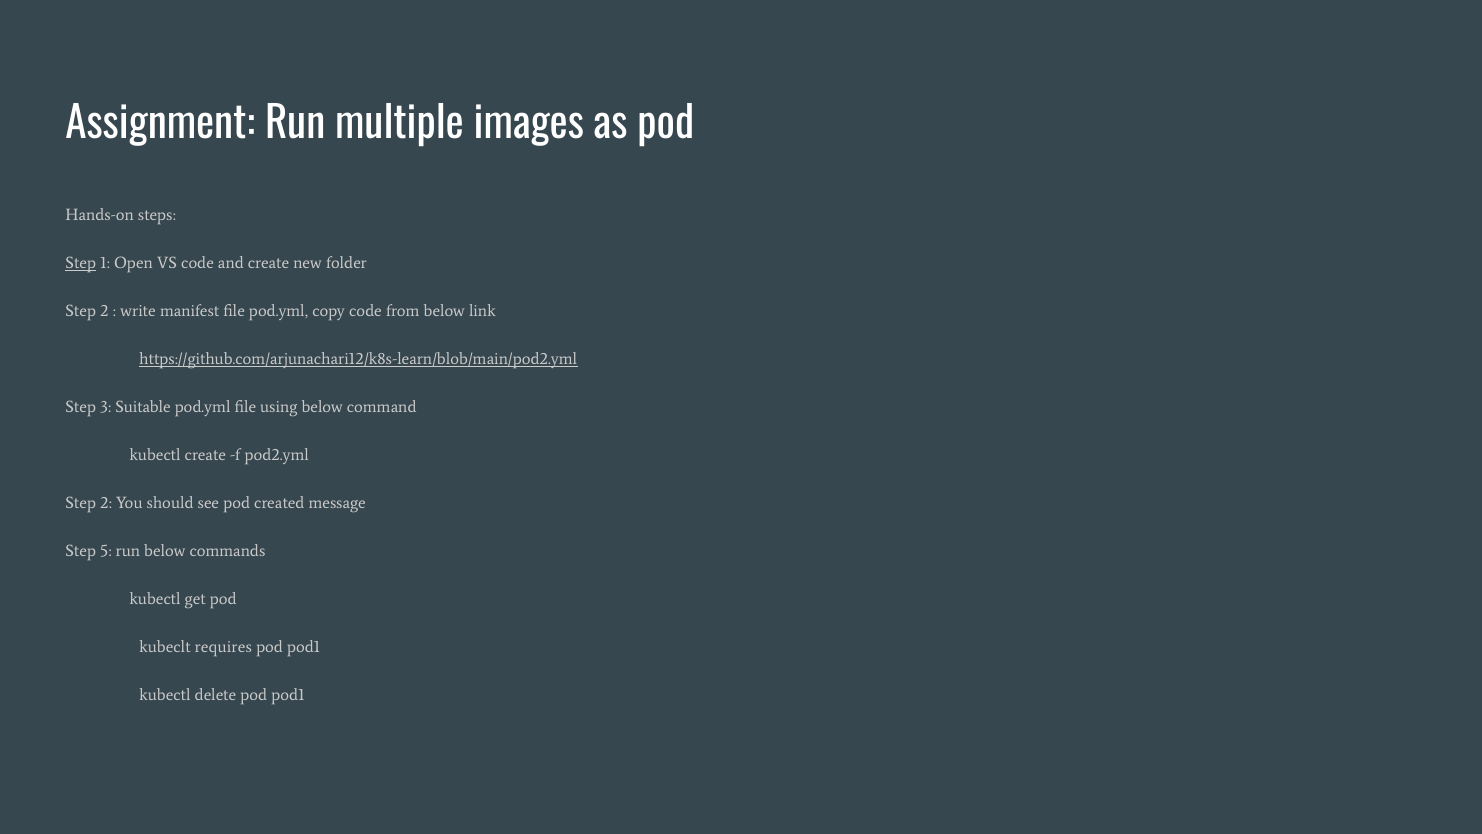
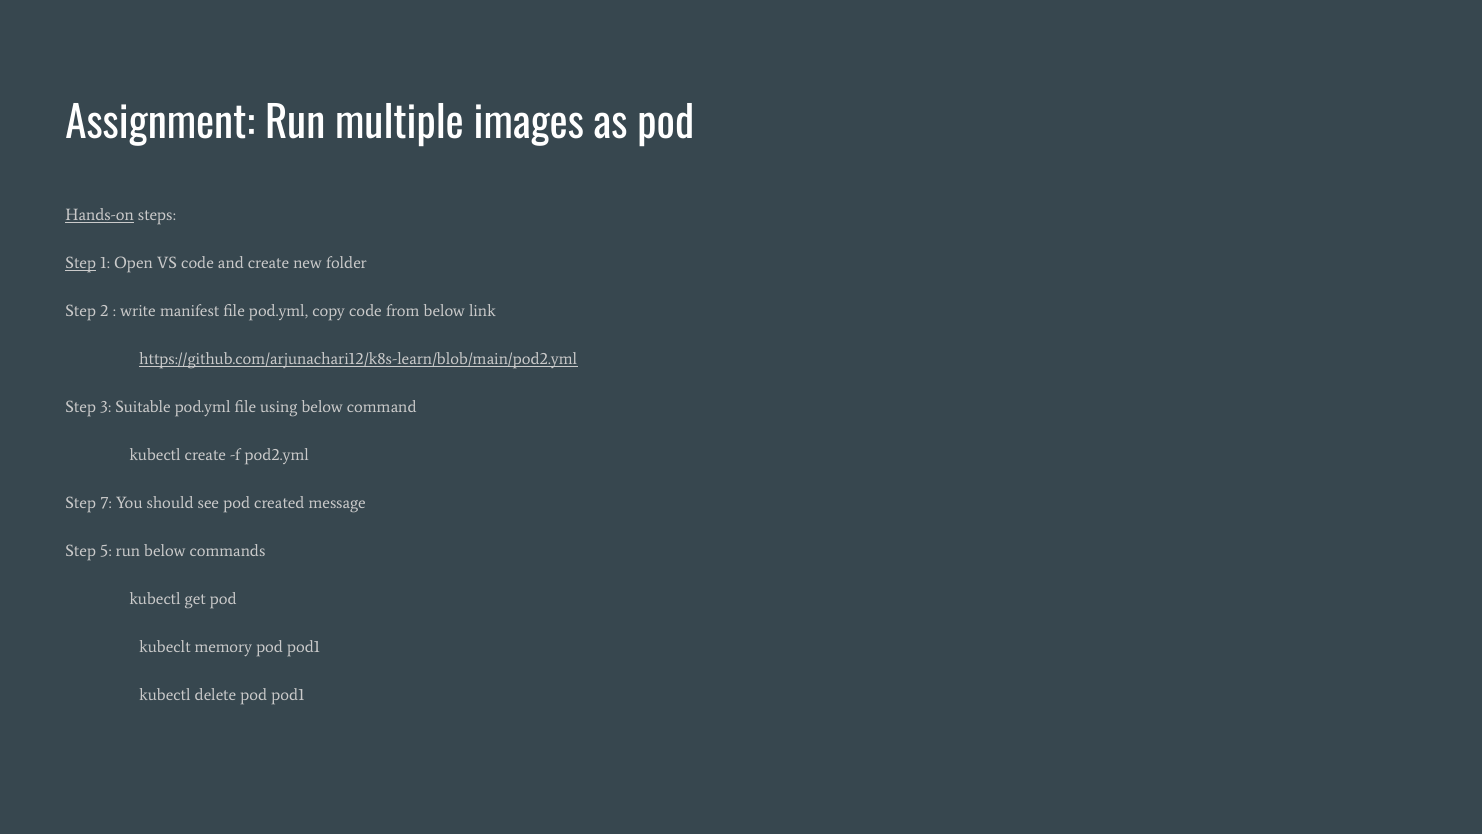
Hands-on underline: none -> present (100, 215)
2: 2 -> 7 (106, 503)
requires: requires -> memory (223, 647)
